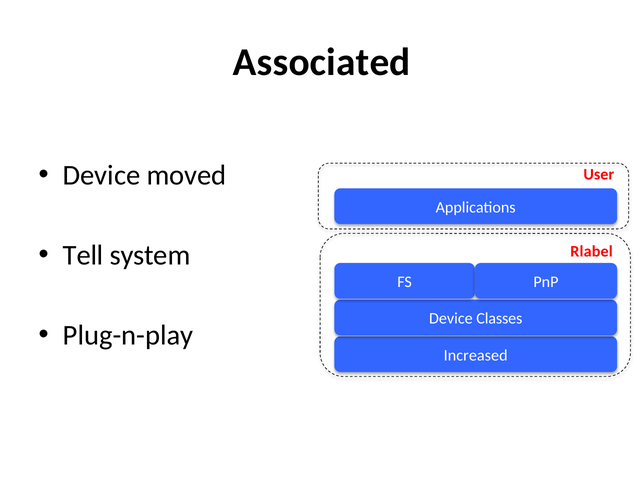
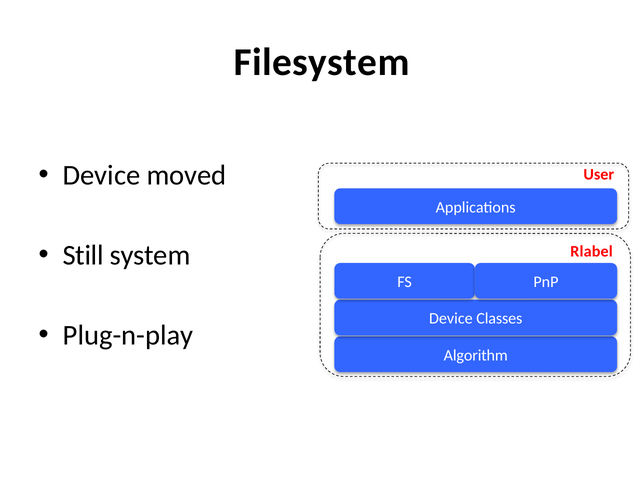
Associated: Associated -> Filesystem (322, 62)
Tell: Tell -> Still (83, 255)
Increased: Increased -> Algorithm (476, 355)
